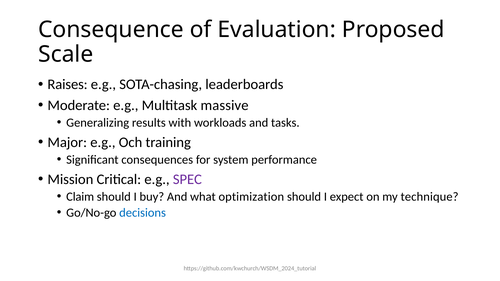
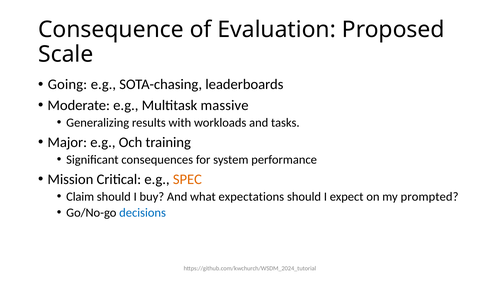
Raises: Raises -> Going (67, 85)
SPEC colour: purple -> orange (187, 179)
optimization: optimization -> expectations (251, 197)
technique: technique -> prompted (430, 197)
